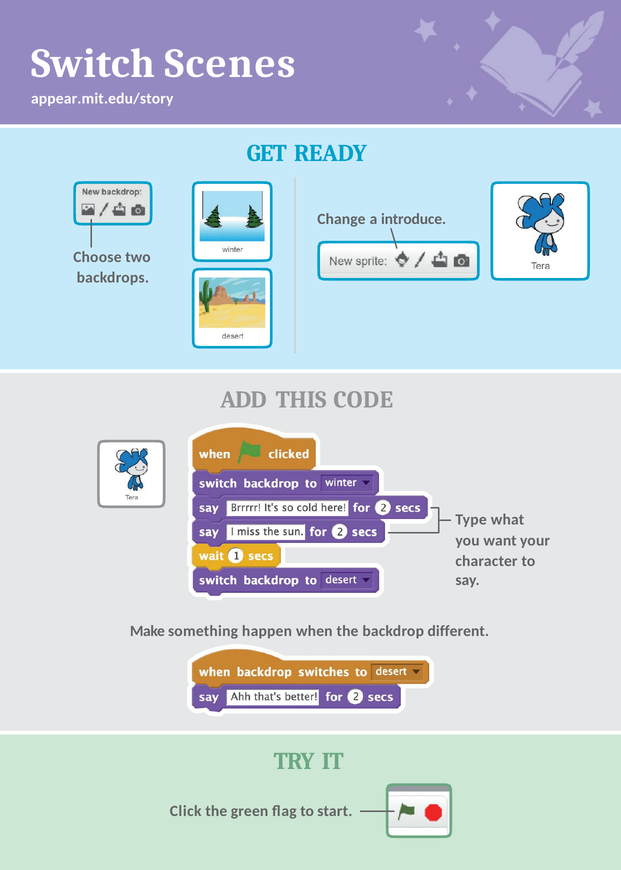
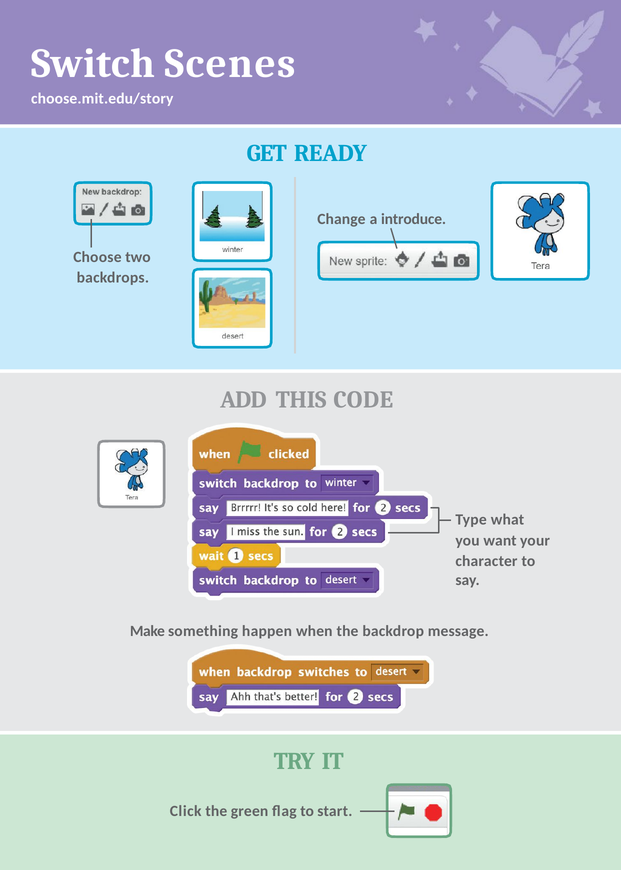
appear.mit.edu/story: appear.mit.edu/story -> choose.mit.edu/story (102, 98)
different: different -> message (458, 631)
